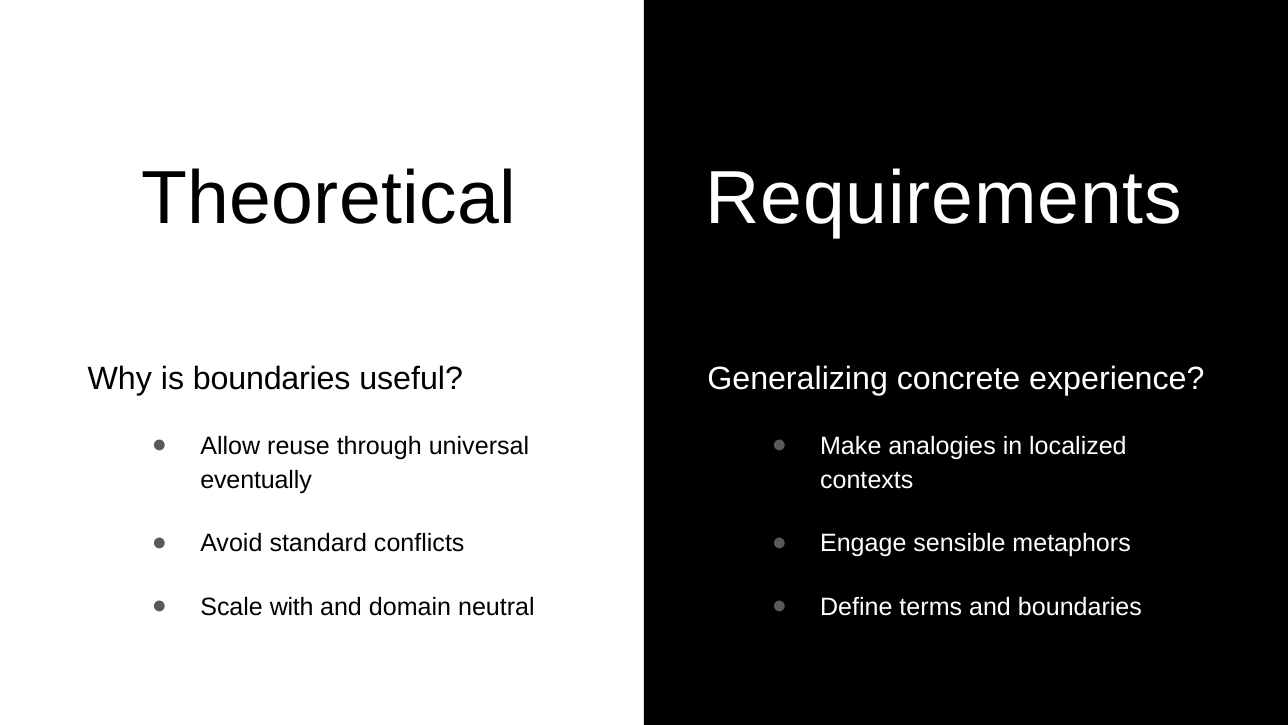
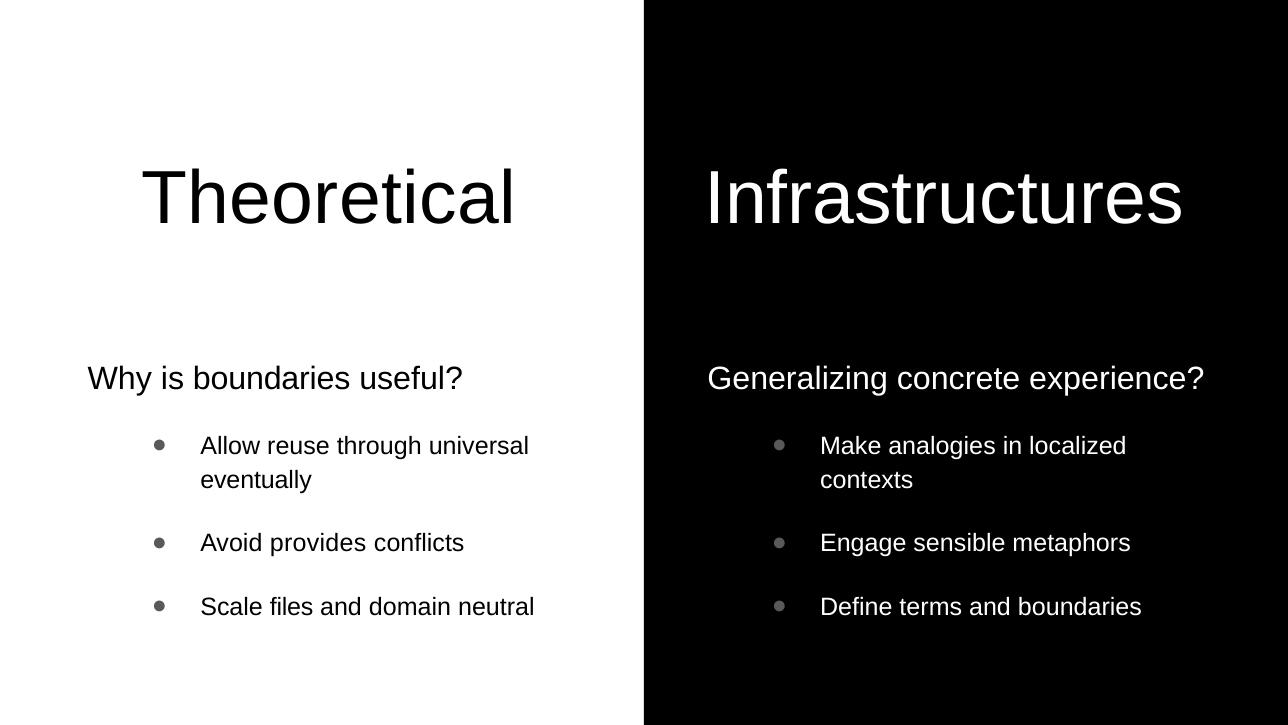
Requirements: Requirements -> Infrastructures (944, 198)
standard: standard -> provides (318, 543)
with: with -> files (292, 606)
